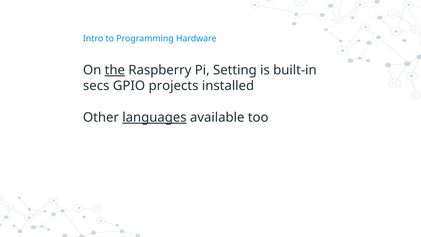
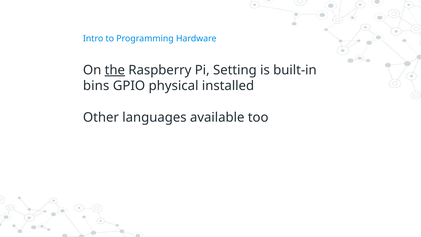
secs: secs -> bins (96, 86)
projects: projects -> physical (174, 86)
languages underline: present -> none (154, 117)
